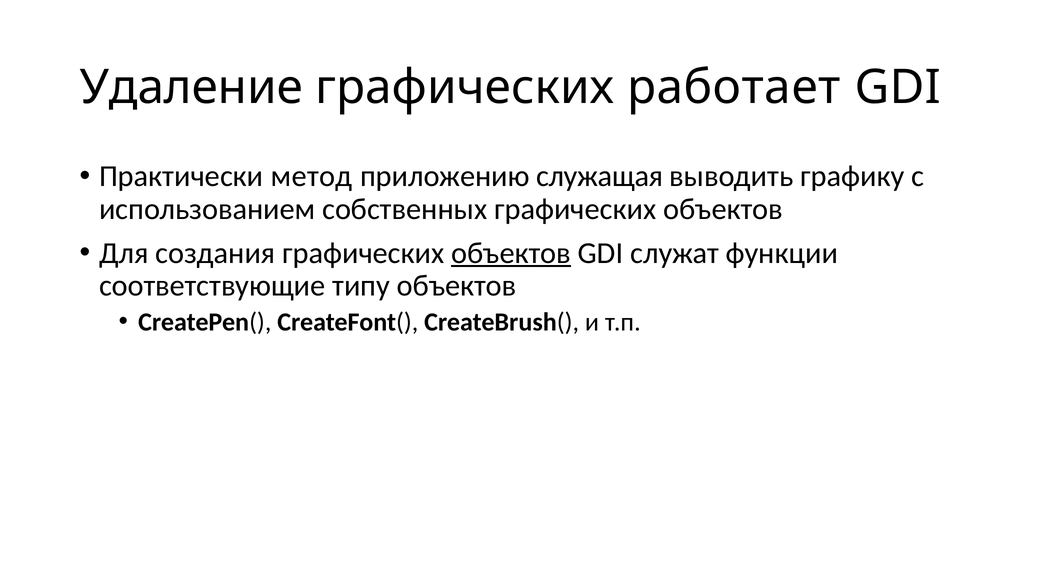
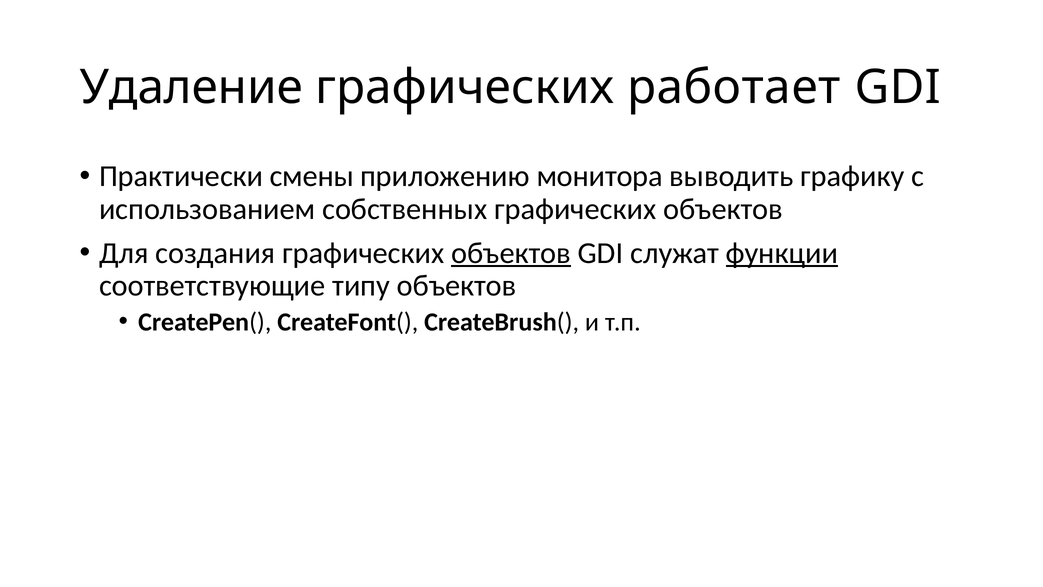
метод: метод -> смены (312, 176)
служащая: служащая -> монитора (600, 176)
функции underline: none -> present (782, 253)
